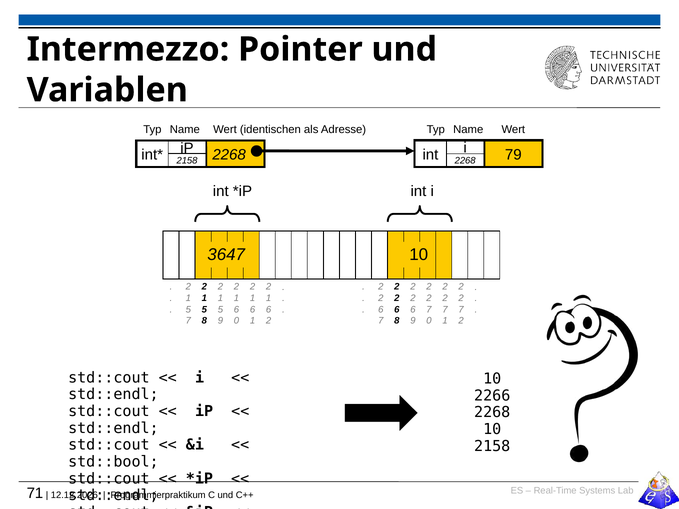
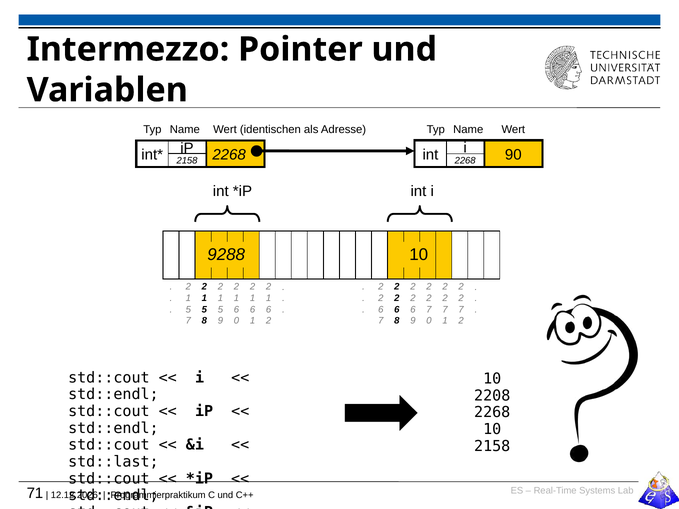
79: 79 -> 90 (513, 155)
3647: 3647 -> 9288 (226, 255)
2266: 2266 -> 2208 (492, 396)
std::bool: std::bool -> std::last (113, 462)
